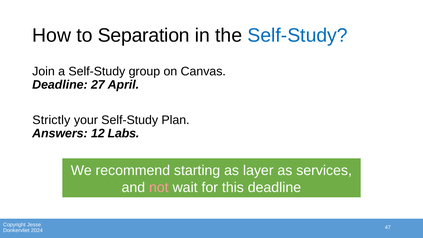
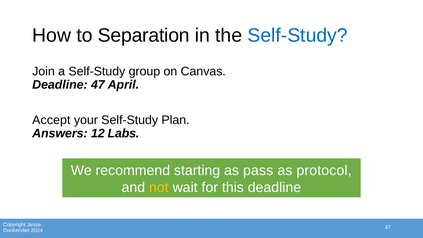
Deadline 27: 27 -> 47 (98, 85)
Strictly: Strictly -> Accept (51, 120)
layer: layer -> pass (258, 170)
services: services -> protocol (324, 170)
not colour: pink -> yellow (159, 187)
